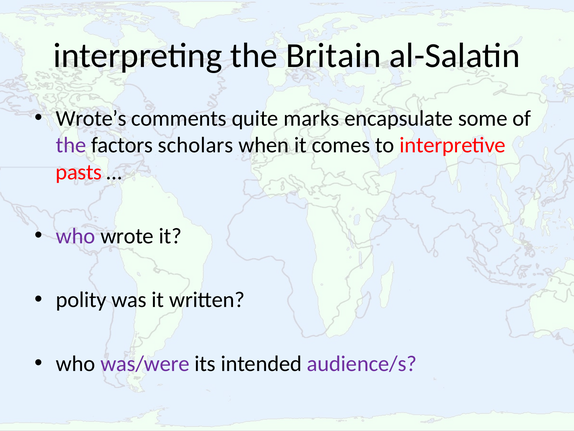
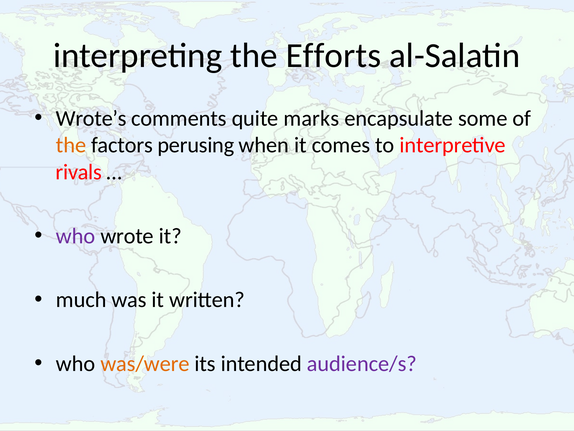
Britain: Britain -> Efforts (333, 56)
the colour: purple -> orange (71, 145)
scholars: scholars -> perusing (196, 145)
pasts: pasts -> rivals (79, 172)
polity: polity -> much (81, 300)
was/were colour: purple -> orange (145, 363)
